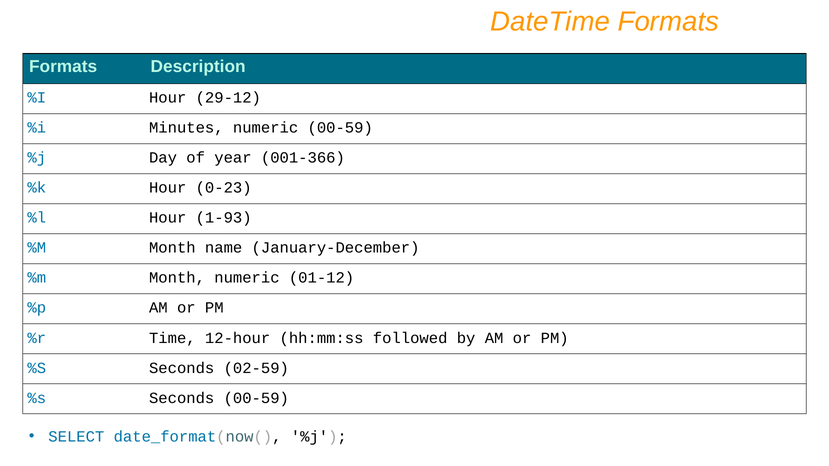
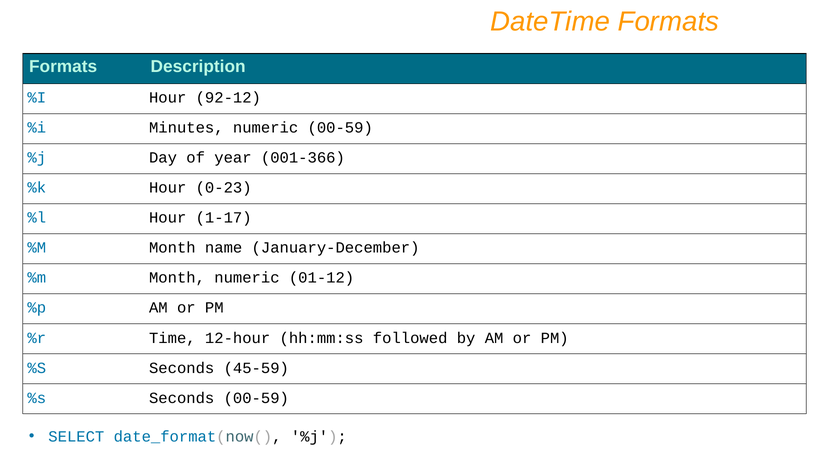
29-12: 29-12 -> 92-12 (228, 98)
1-93: 1-93 -> 1-17 (224, 218)
02-59: 02-59 -> 45-59 (256, 368)
